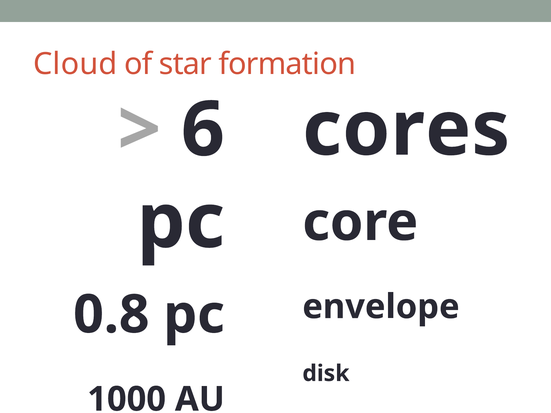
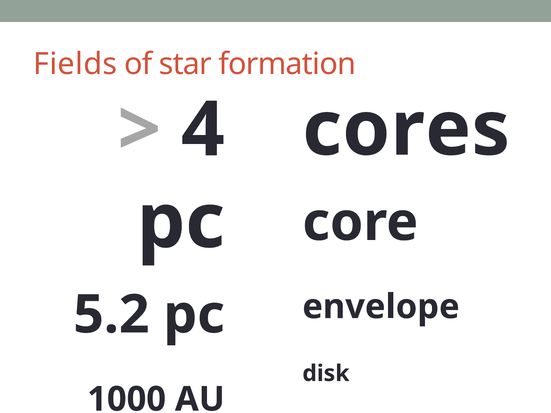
Cloud: Cloud -> Fields (75, 64)
6: 6 -> 4 (203, 130)
0.8: 0.8 -> 5.2 (111, 315)
